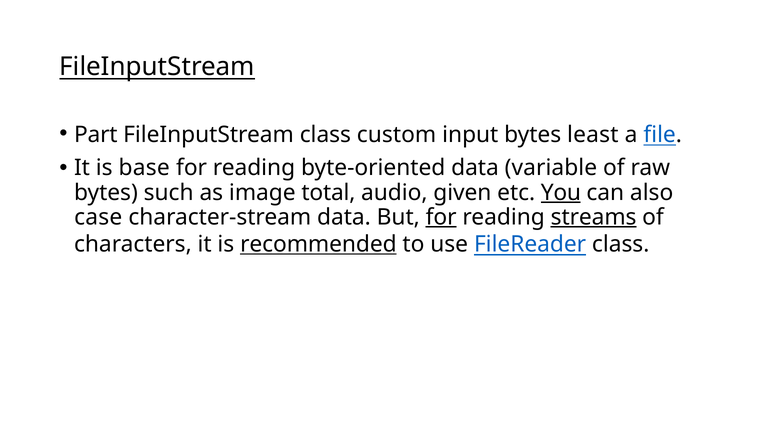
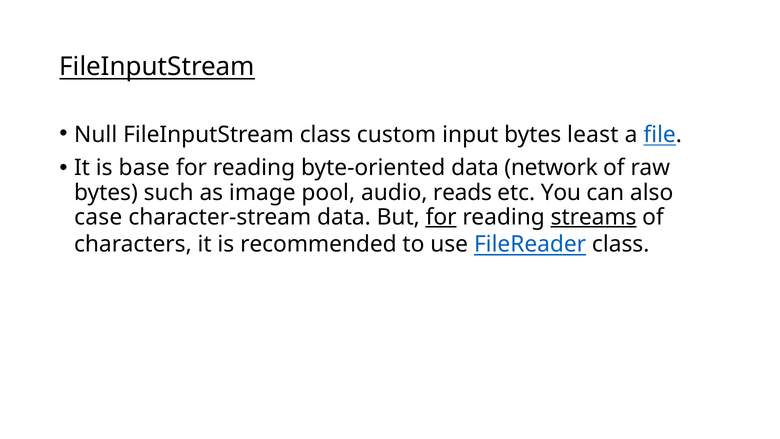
Part: Part -> Null (96, 134)
variable: variable -> network (551, 168)
total: total -> pool (328, 192)
given: given -> reads (462, 192)
You underline: present -> none (561, 192)
recommended underline: present -> none (318, 244)
